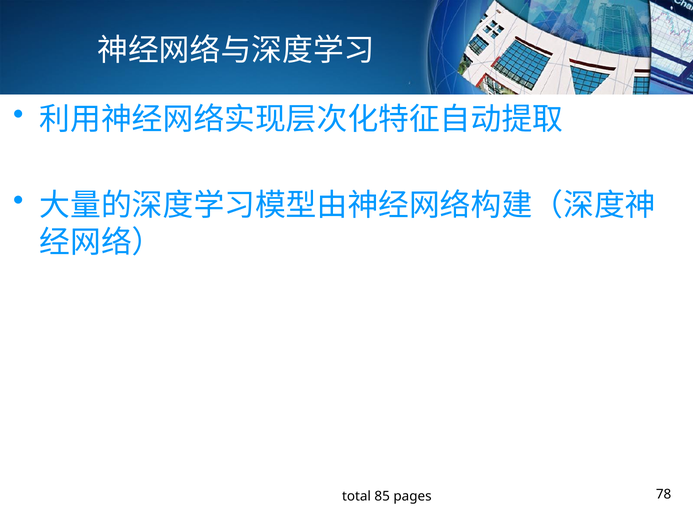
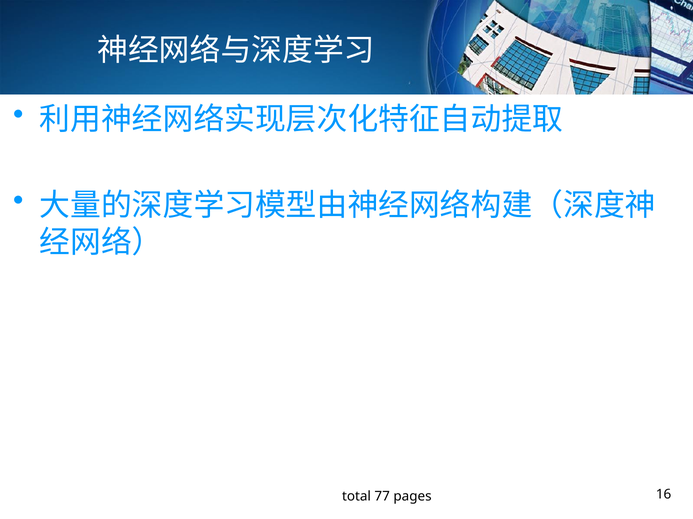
85: 85 -> 77 (382, 497)
78: 78 -> 16 (664, 495)
